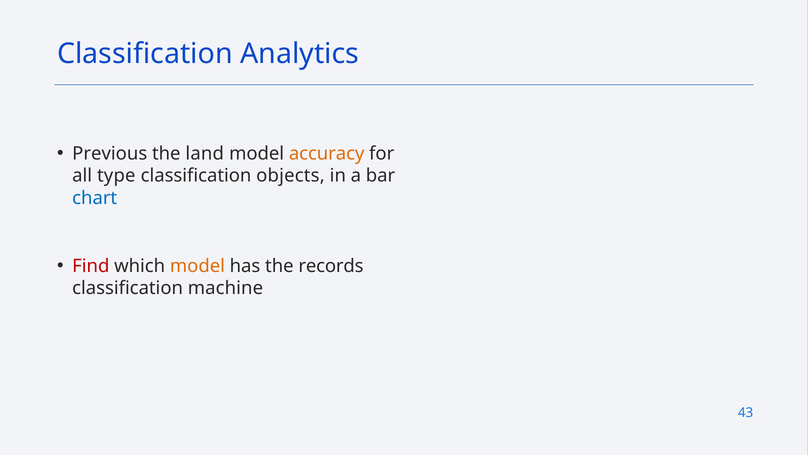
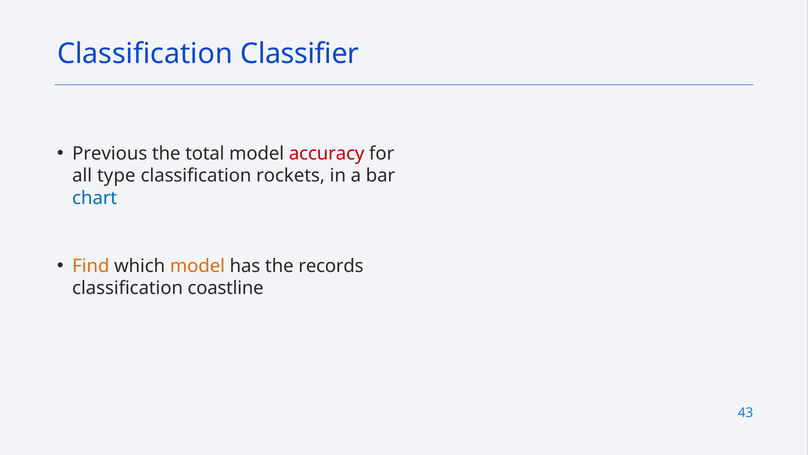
Analytics: Analytics -> Classifier (300, 54)
land: land -> total (205, 153)
accuracy colour: orange -> red (327, 153)
objects: objects -> rockets (291, 176)
Find colour: red -> orange (91, 266)
machine: machine -> coastline (226, 288)
